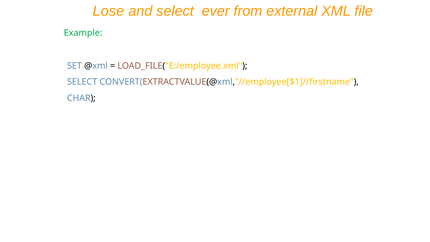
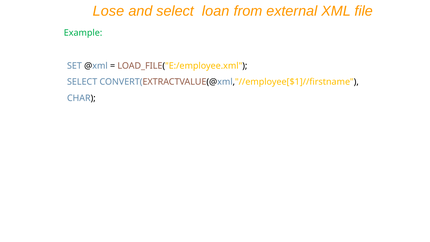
ever: ever -> loan (216, 11)
